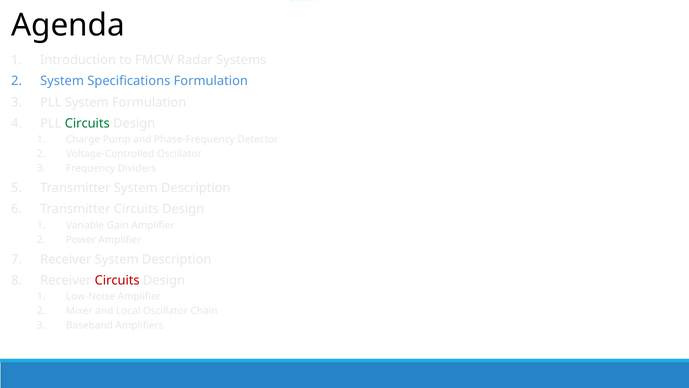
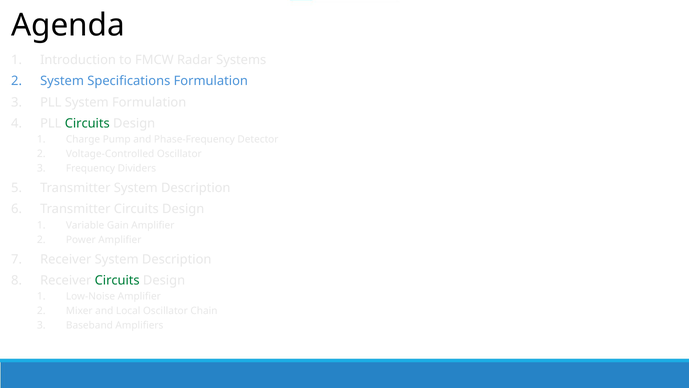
Circuits colour: red -> green (117, 280)
